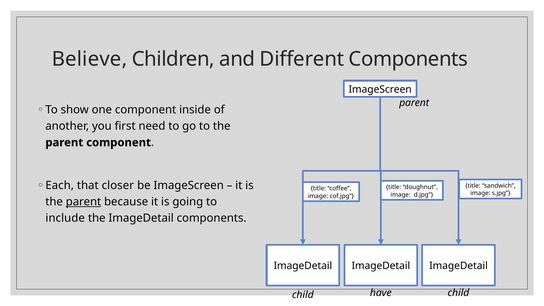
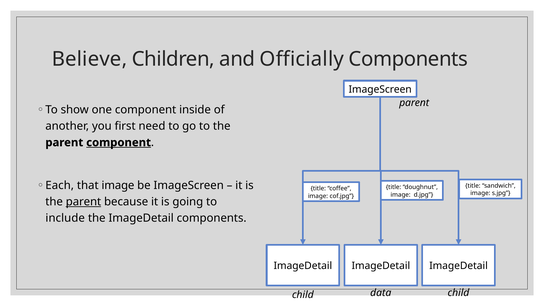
Different: Different -> Officially (302, 59)
component underline: none -> present (119, 143)
that closer: closer -> image (118, 185)
have: have -> data (381, 293)
